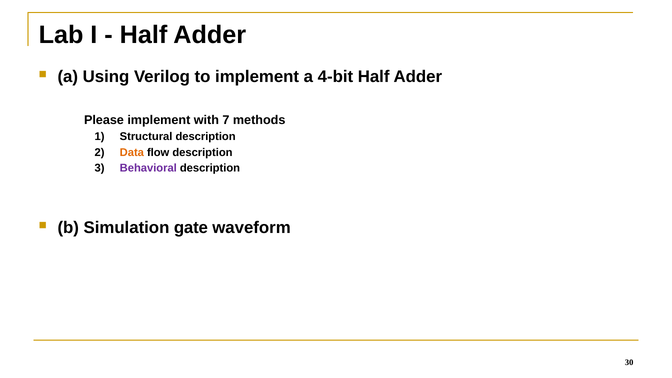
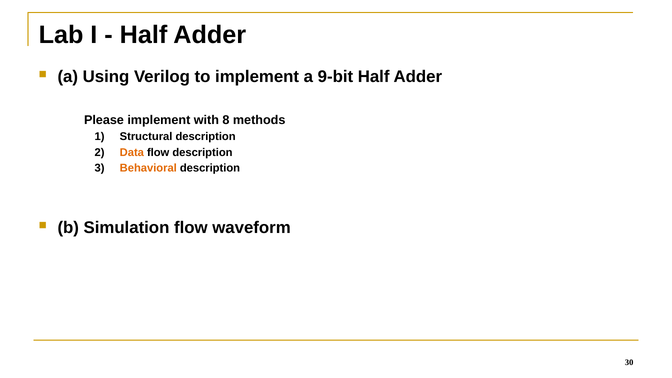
4-bit: 4-bit -> 9-bit (335, 77)
7: 7 -> 8 (226, 120)
Behavioral colour: purple -> orange (148, 168)
Simulation gate: gate -> flow (191, 228)
